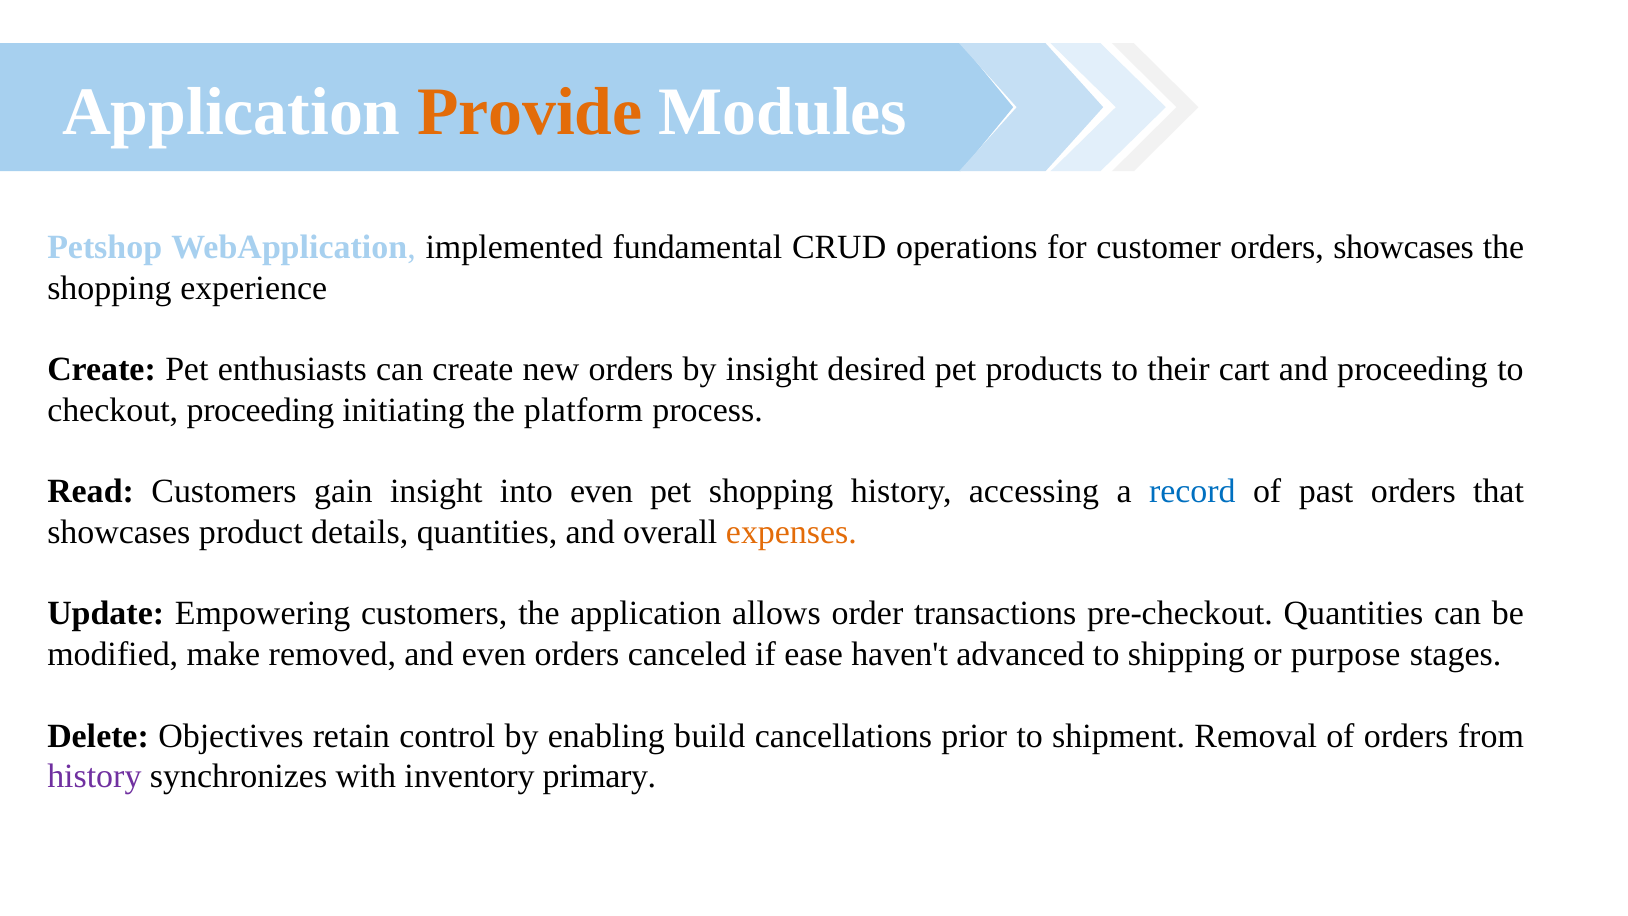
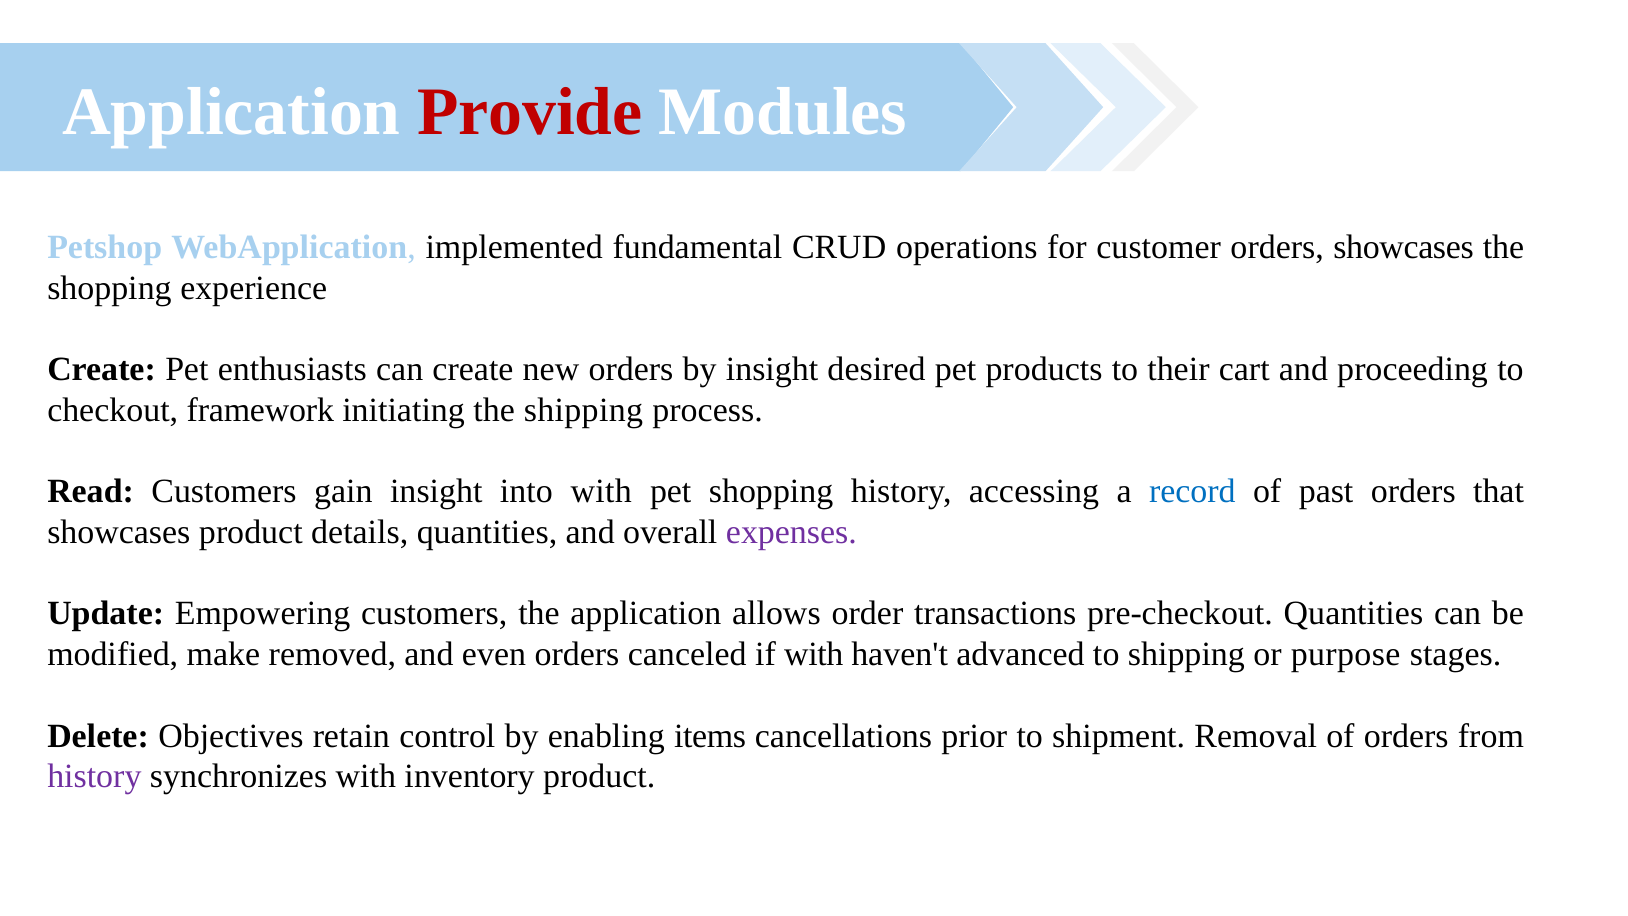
Provide colour: orange -> red (530, 112)
checkout proceeding: proceeding -> framework (260, 410)
the platform: platform -> shipping (583, 410)
into even: even -> with (601, 491)
expenses colour: orange -> purple (791, 532)
if ease: ease -> with (814, 654)
build: build -> items (710, 736)
inventory primary: primary -> product (599, 776)
